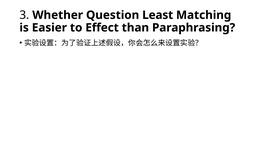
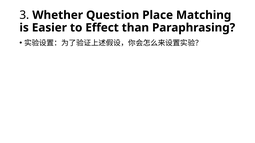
Least: Least -> Place (158, 15)
